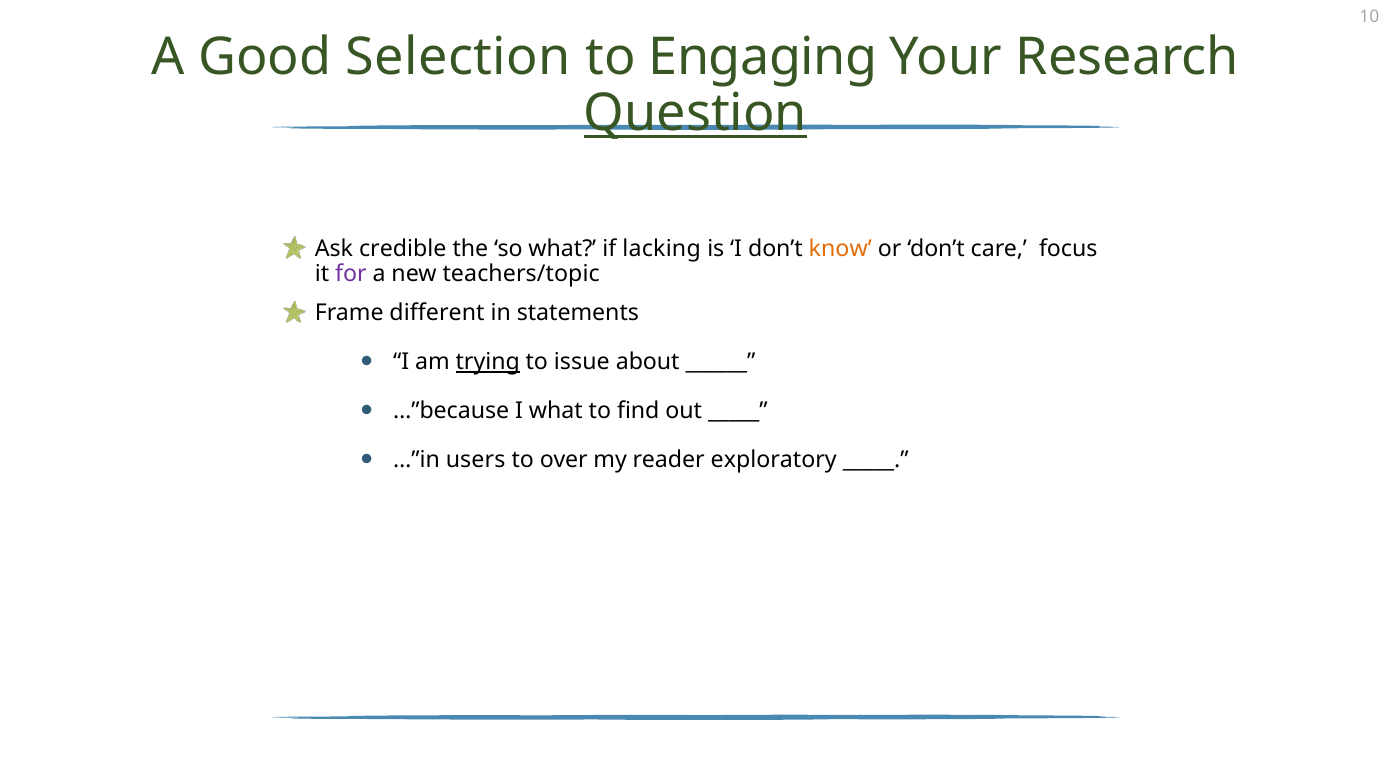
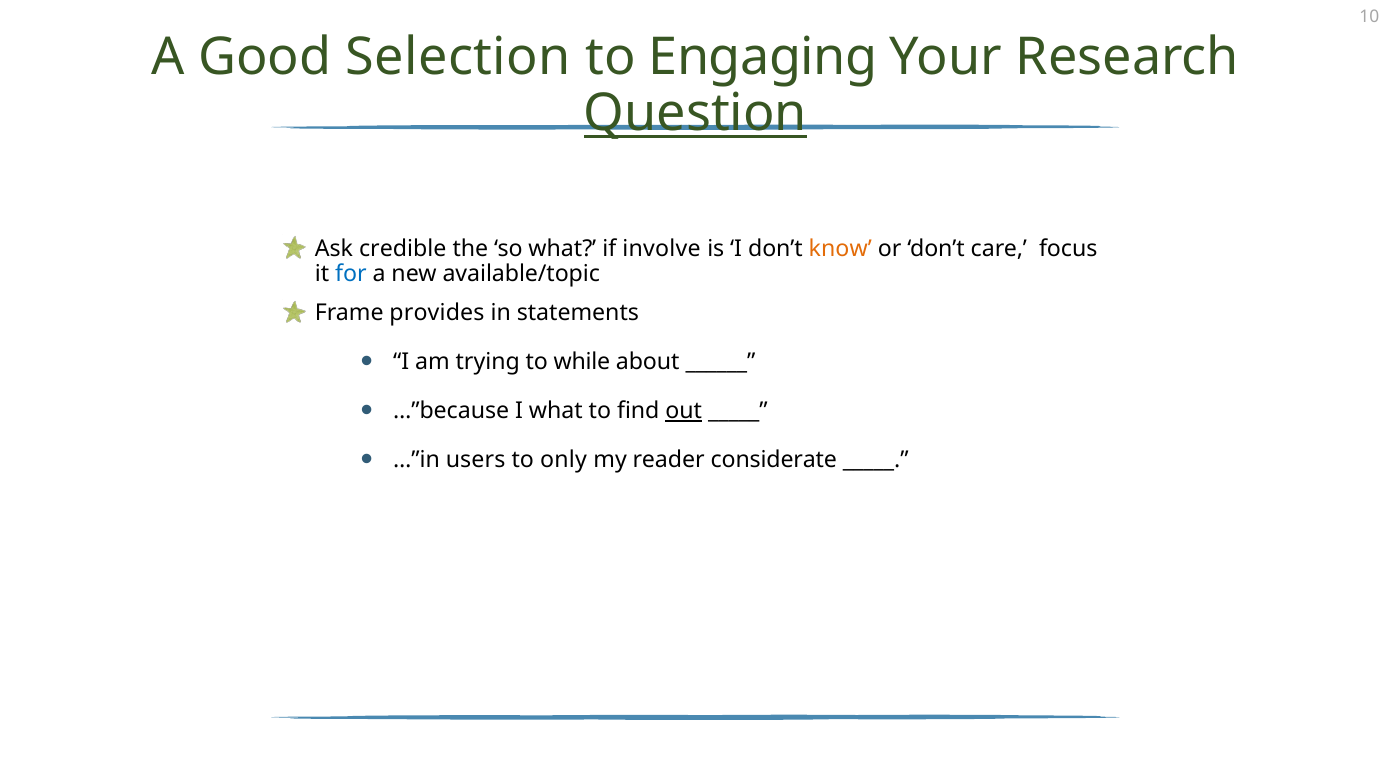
lacking: lacking -> involve (662, 248)
for colour: purple -> blue (351, 273)
teachers/topic: teachers/topic -> available/topic (521, 273)
different: different -> provides (437, 313)
trying underline: present -> none (488, 362)
issue: issue -> while (582, 362)
out underline: none -> present (684, 411)
over: over -> only (564, 460)
exploratory: exploratory -> considerate (774, 460)
